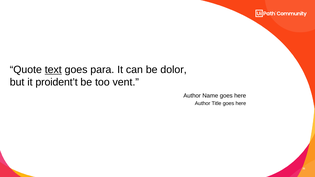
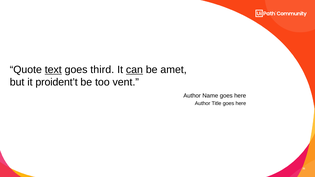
para: para -> third (102, 70)
can underline: none -> present (134, 70)
dolor: dolor -> amet (174, 70)
